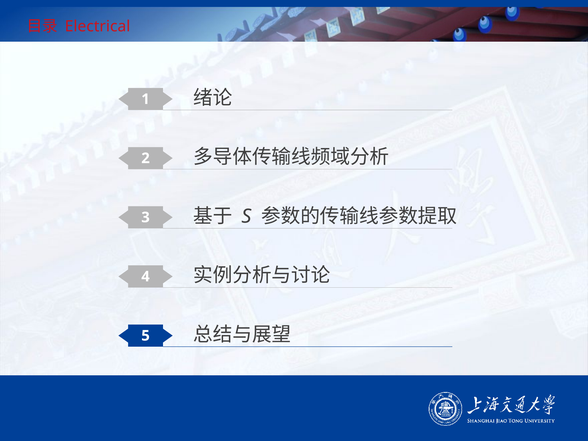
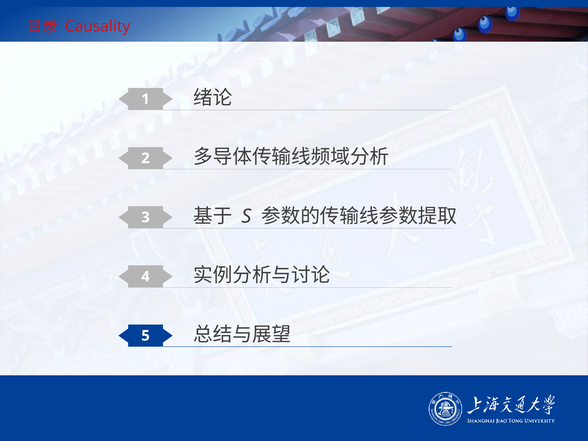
Electrical: Electrical -> Causality (98, 26)
